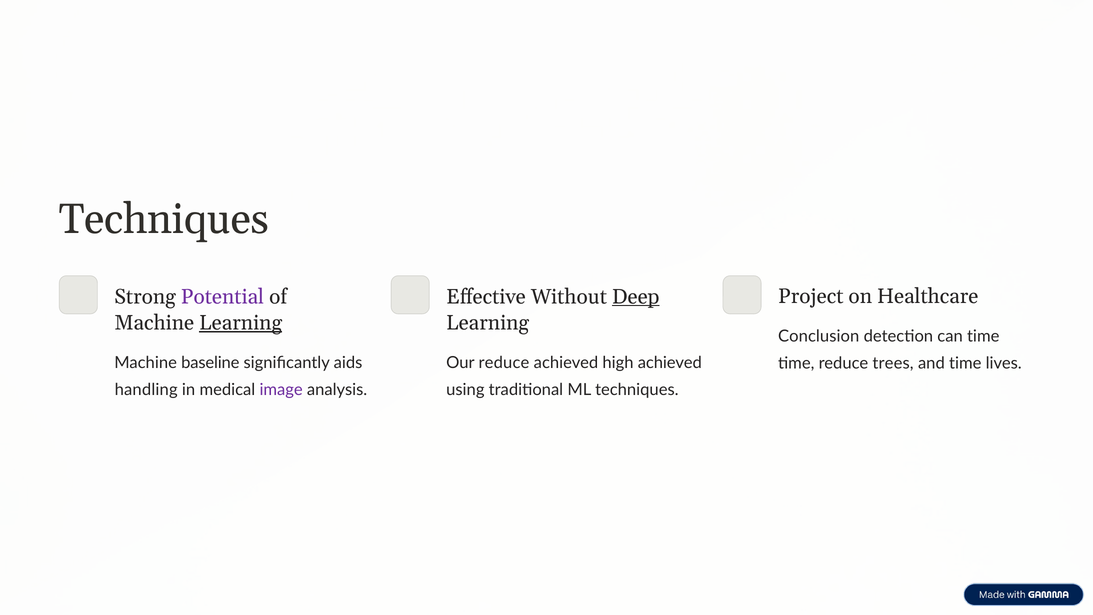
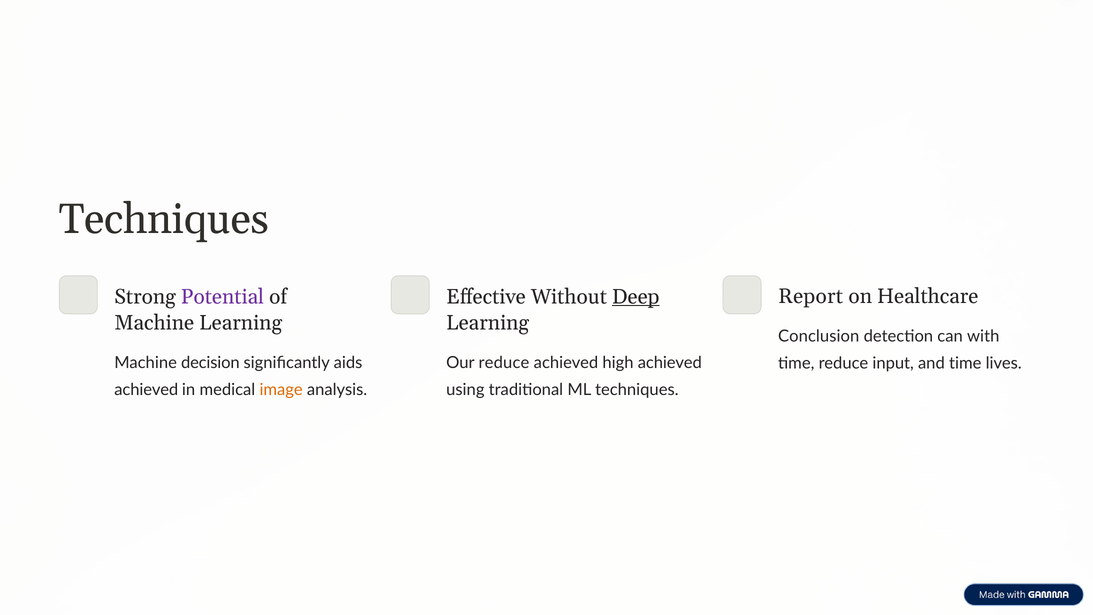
Project: Project -> Report (811, 297)
Learning underline: present -> none (241, 323)
can time: time -> with (983, 336)
baseline: baseline -> decision (210, 363)
trees: trees -> input (893, 363)
handling: handling -> achieved (146, 390)
image colour: purple -> orange (281, 390)
